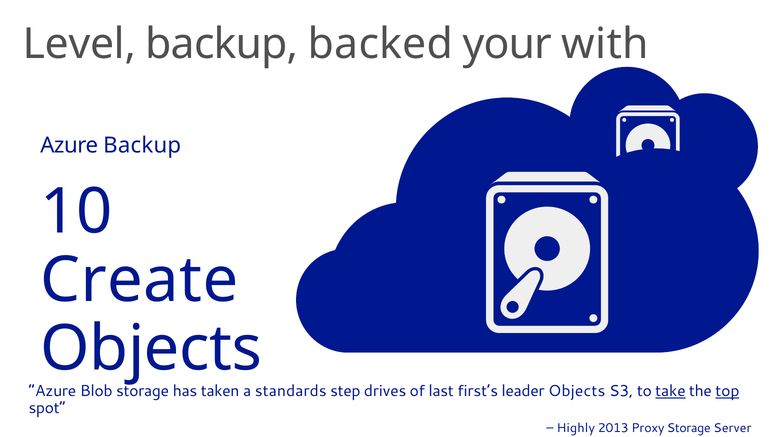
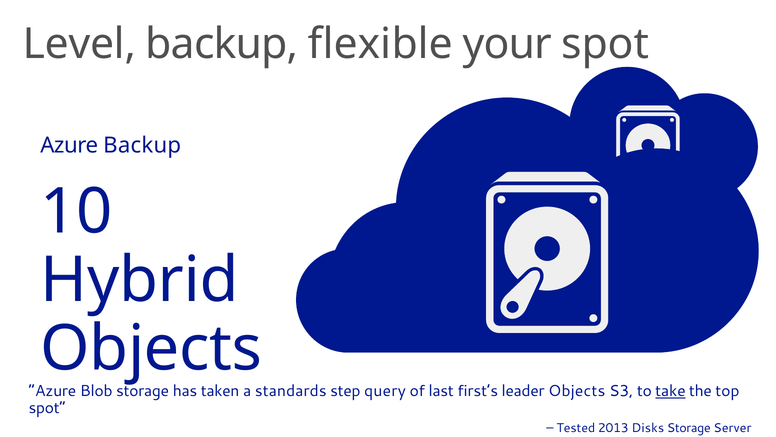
backed: backed -> flexible (380, 44)
your with: with -> spot (605, 44)
Create: Create -> Hybrid (140, 280)
drives: drives -> query (385, 390)
top underline: present -> none (727, 390)
Highly: Highly -> Tested (576, 428)
Proxy: Proxy -> Disks (648, 428)
